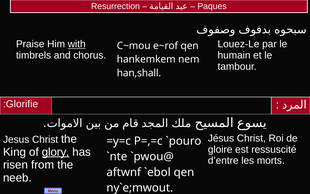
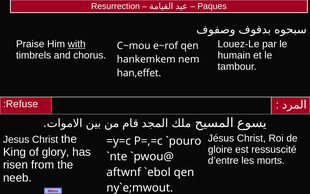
han,shall: han,shall -> han,effet (139, 73)
Glorifie: Glorifie -> Refuse (22, 104)
glory underline: present -> none (56, 152)
